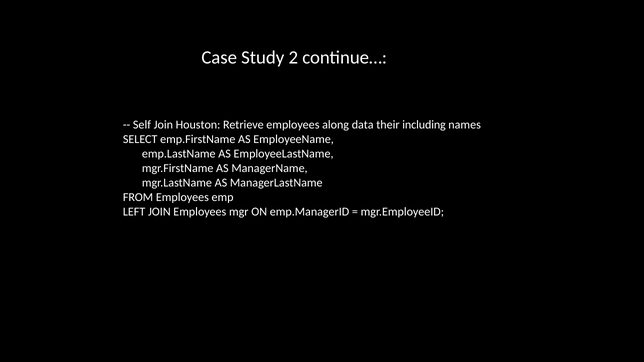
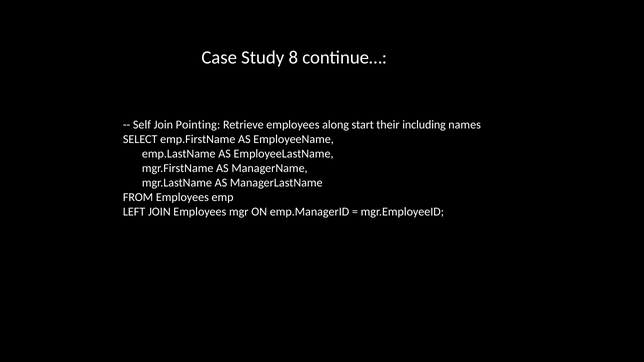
2: 2 -> 8 (293, 58)
Houston: Houston -> Pointing (198, 125)
data: data -> start (363, 125)
